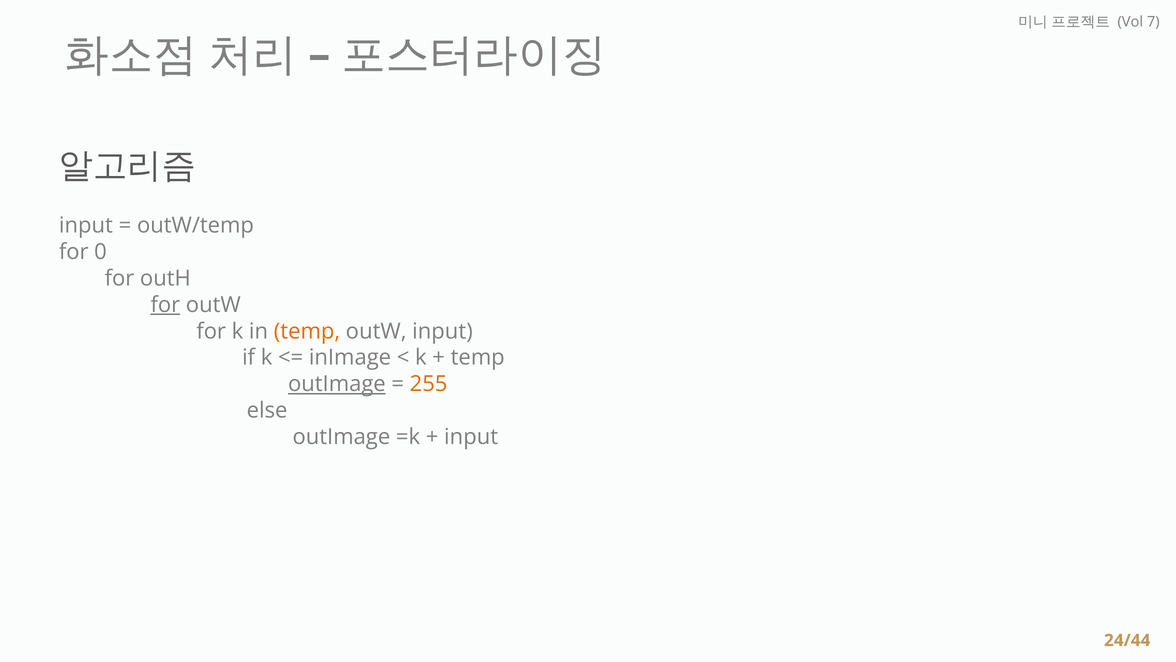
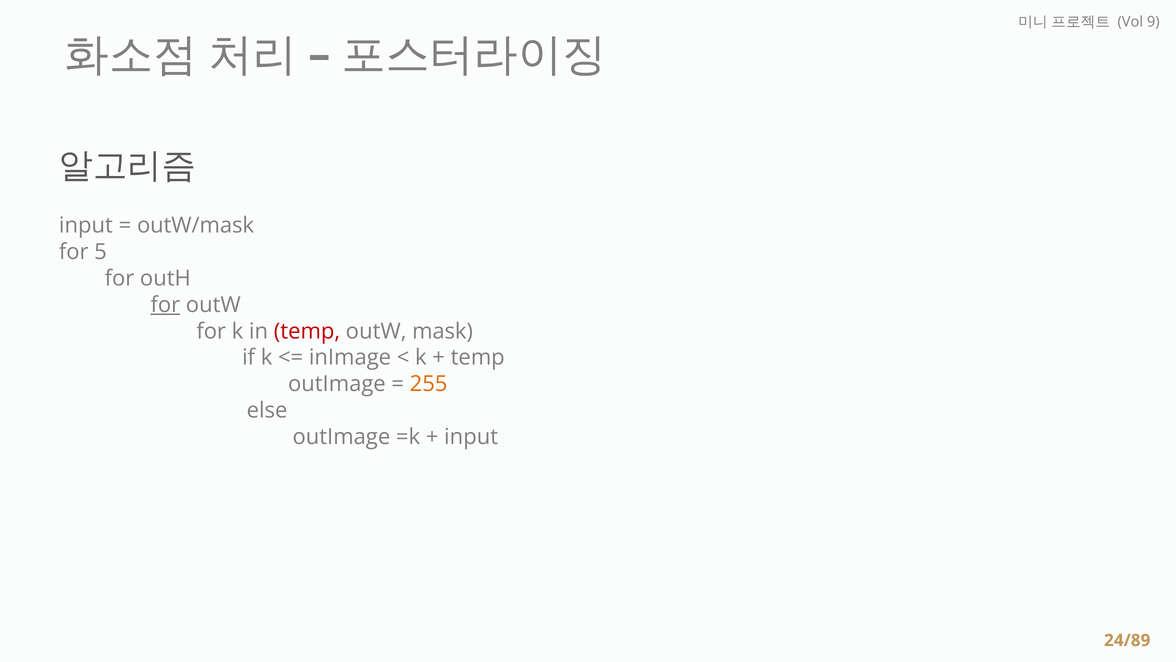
7: 7 -> 9 (1153, 22)
outW/temp: outW/temp -> outW/mask (196, 225)
0: 0 -> 5 (101, 252)
temp colour: orange -> red (307, 331)
outW input: input -> mask (443, 331)
outImage underline: present -> none (337, 384)
24/44: 24/44 -> 24/89 (1127, 640)
